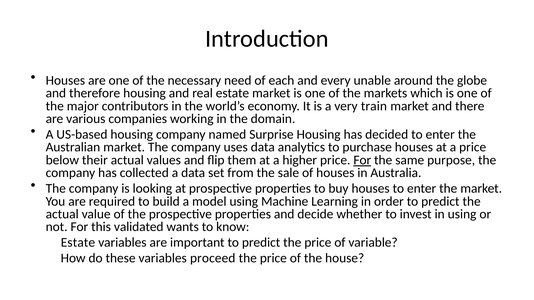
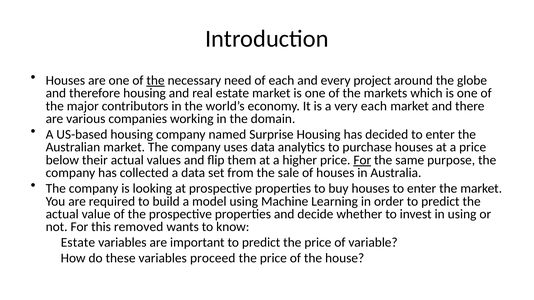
the underline: none -> present (156, 81)
unable: unable -> project (372, 81)
very train: train -> each (374, 106)
validated: validated -> removed (139, 227)
